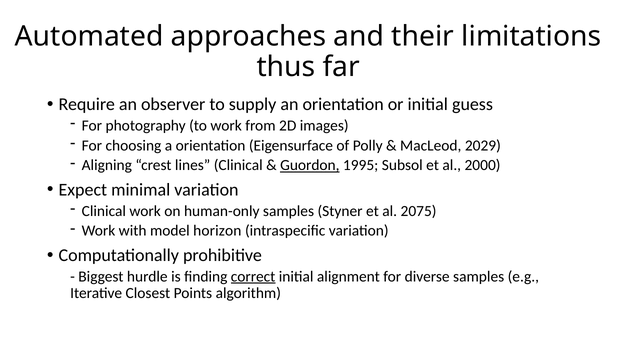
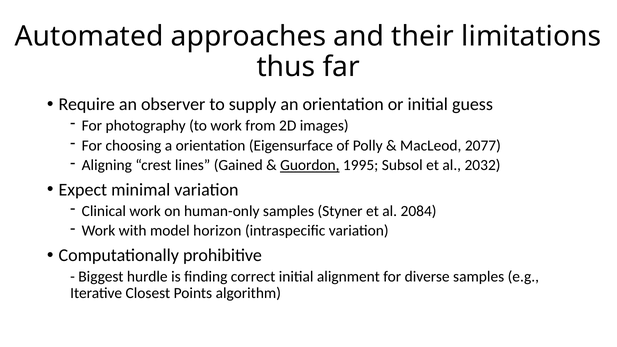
2029: 2029 -> 2077 (483, 145)
lines Clinical: Clinical -> Gained (238, 165)
2000: 2000 -> 2032 (483, 165)
2075: 2075 -> 2084 (419, 211)
correct underline: present -> none (253, 277)
